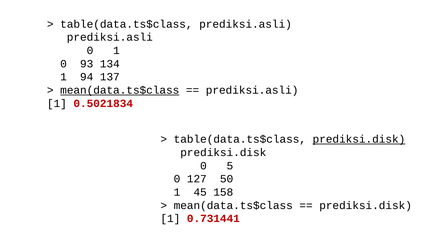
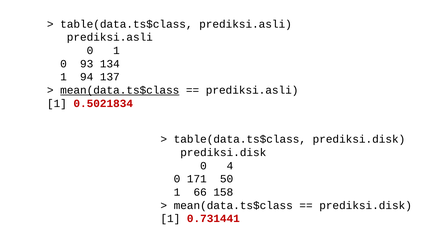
prediksi.disk underline: present -> none (359, 139)
5: 5 -> 4 (230, 166)
127: 127 -> 171 (197, 179)
45: 45 -> 66 (200, 192)
